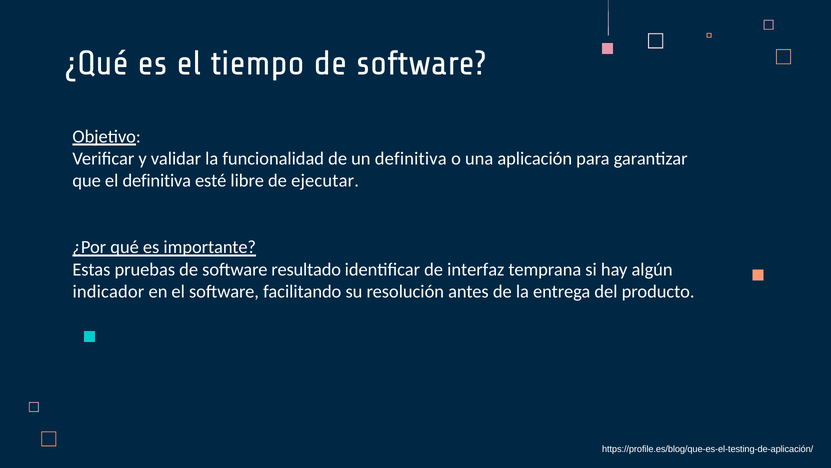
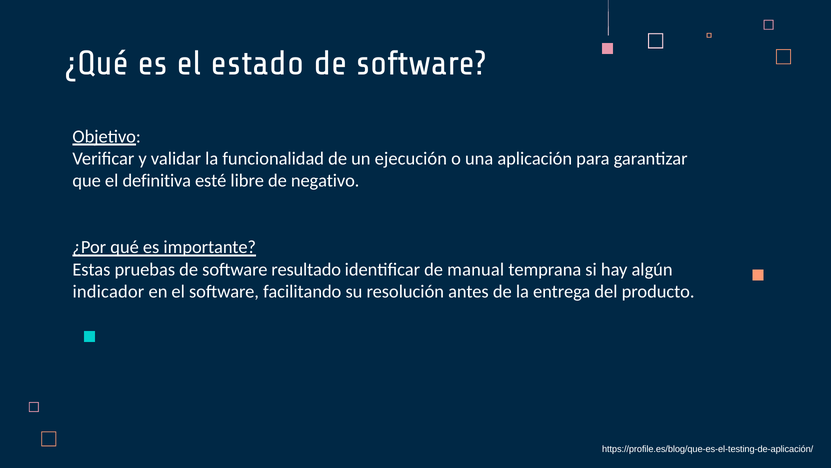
tiempo: tiempo -> estado (258, 63)
un definitiva: definitiva -> ejecución (411, 158)
ejecutar: ejecutar -> negativo (325, 181)
interfaz: interfaz -> manual (476, 269)
